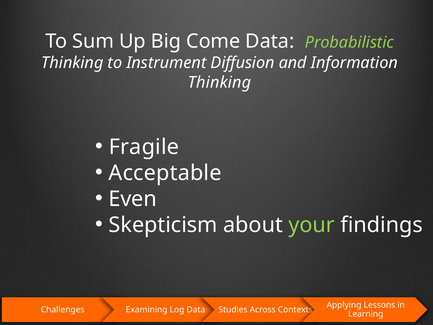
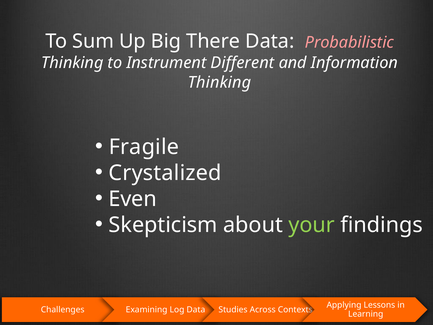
Come: Come -> There (213, 41)
Probabilistic colour: light green -> pink (349, 43)
Diffusion: Diffusion -> Different (243, 63)
Acceptable: Acceptable -> Crystalized (165, 173)
